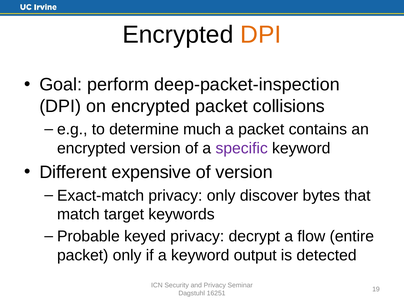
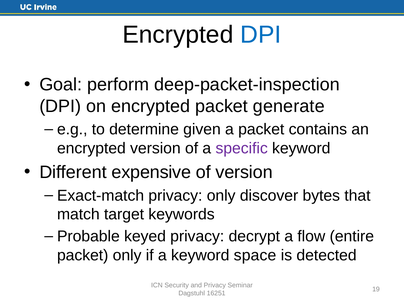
DPI colour: orange -> blue (261, 35)
collisions: collisions -> generate (289, 106)
much: much -> given (202, 129)
output: output -> space (255, 255)
